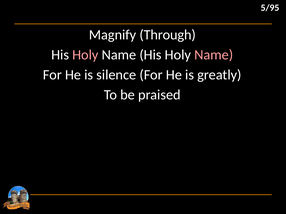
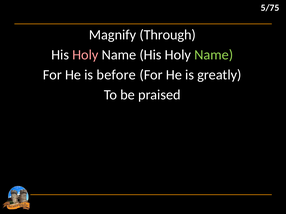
5/95: 5/95 -> 5/75 (270, 8)
Name colour: pink -> light green (214, 55)
silence: silence -> before (116, 75)
